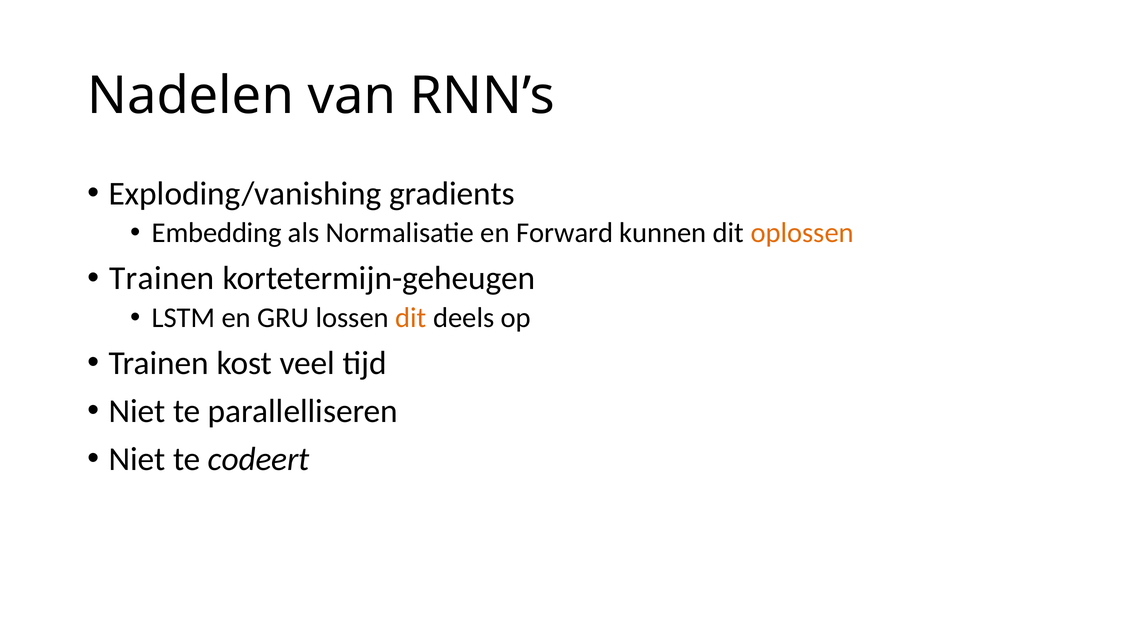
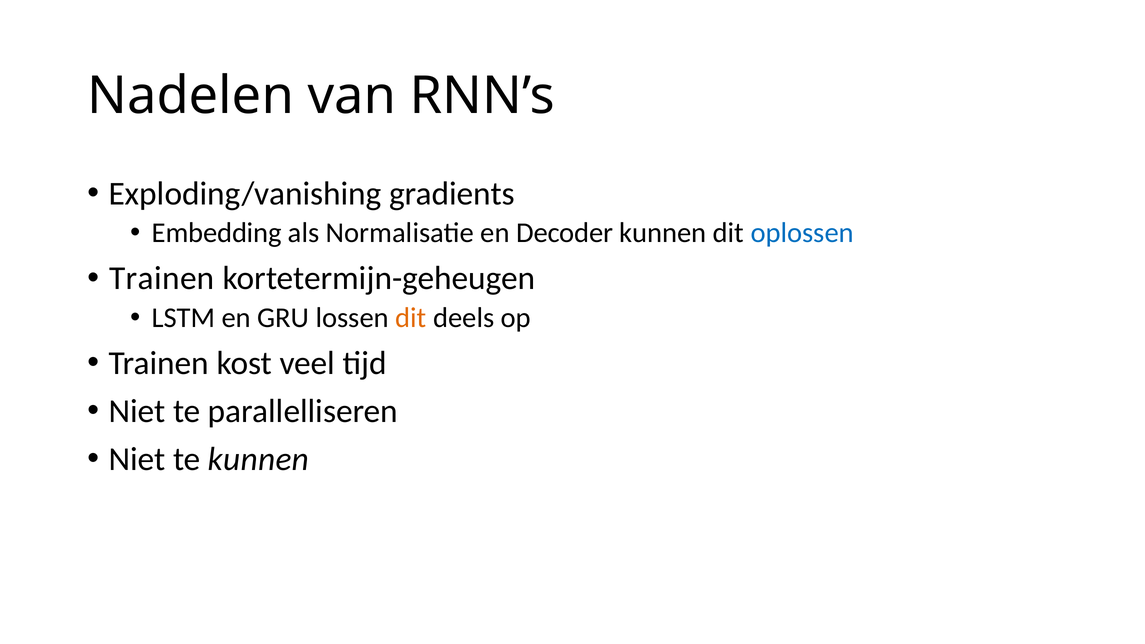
Forward: Forward -> Decoder (565, 233)
oplossen colour: orange -> blue (802, 233)
te codeert: codeert -> kunnen (259, 459)
